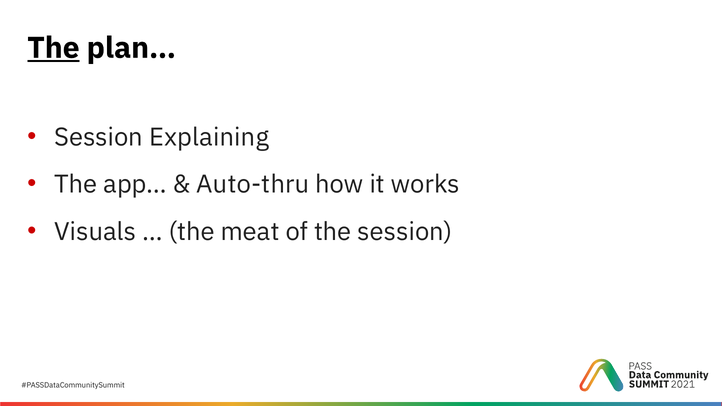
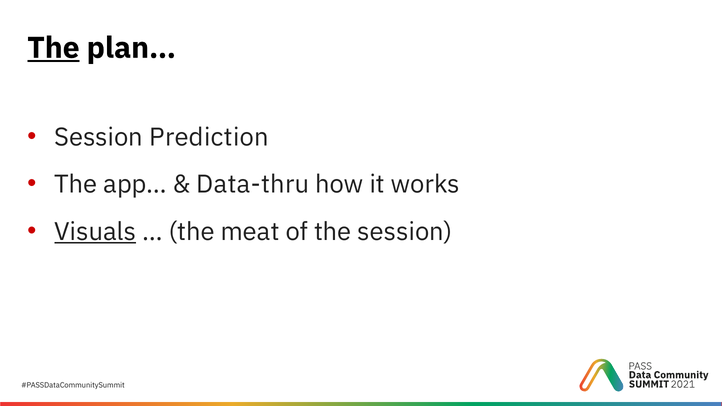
Explaining: Explaining -> Prediction (209, 137)
Auto-thru: Auto-thru -> Data-thru (253, 185)
Visuals underline: none -> present (95, 232)
